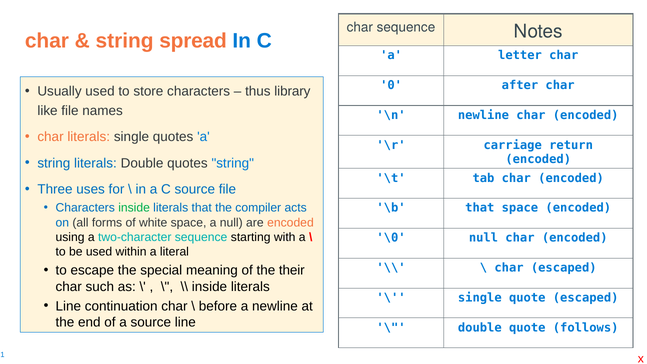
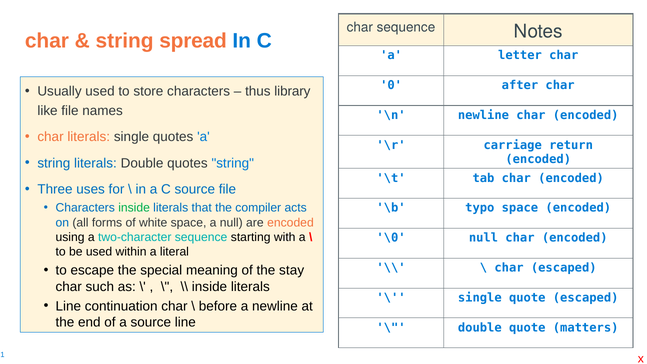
\b that: that -> typo (480, 208)
their: their -> stay (292, 270)
follows: follows -> matters (586, 328)
